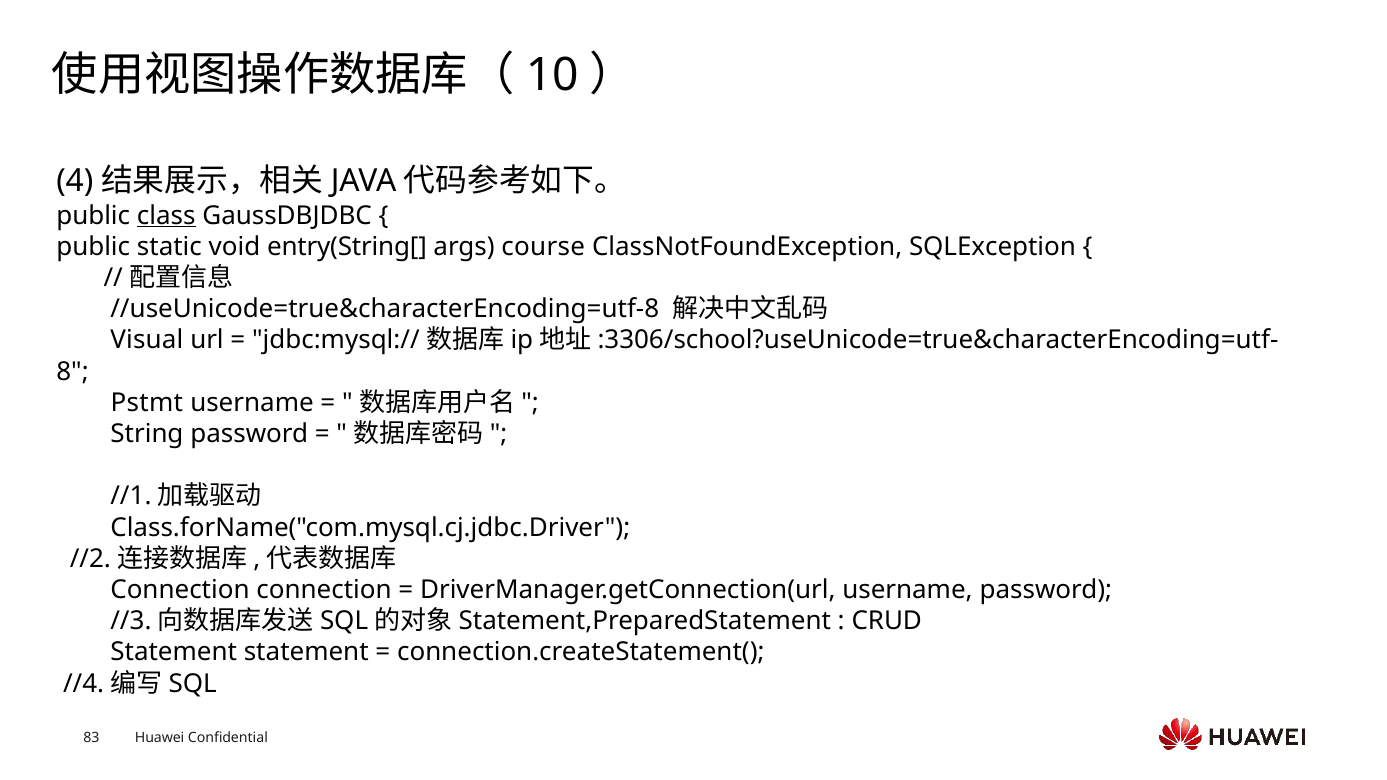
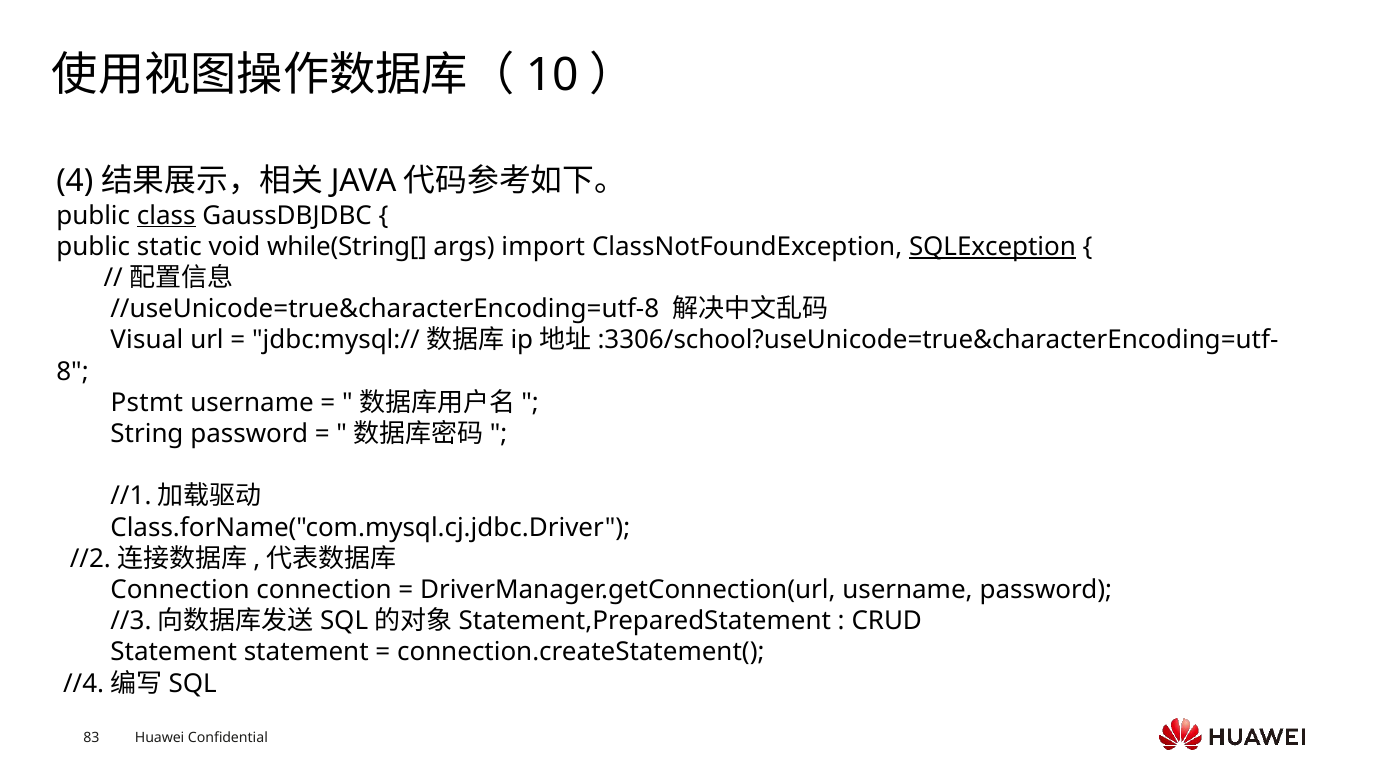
entry(String[: entry(String[ -> while(String[ (347, 247)
course: course -> import (543, 247)
SQLException underline: none -> present (992, 247)
